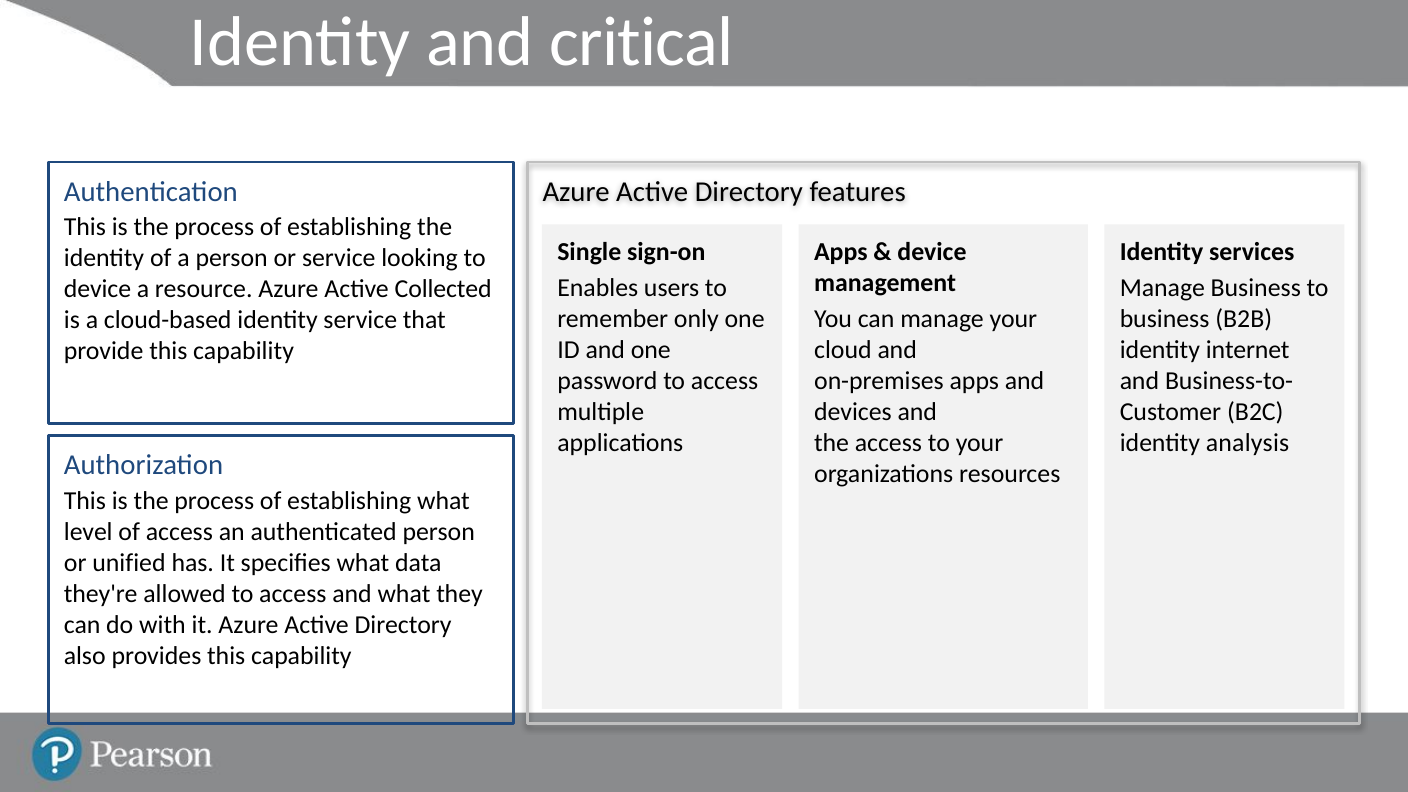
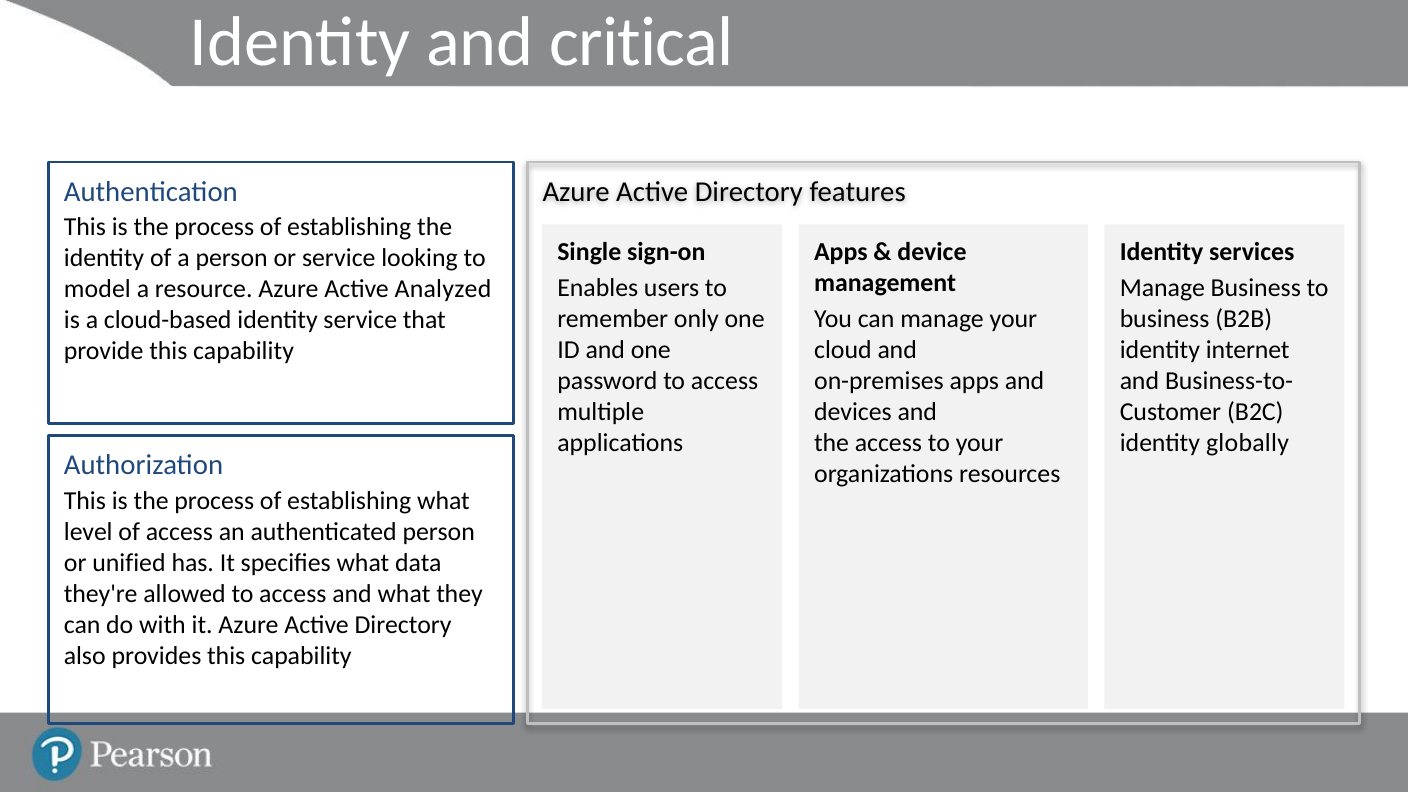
device: device -> model (97, 289)
Collected: Collected -> Analyzed (443, 289)
analysis: analysis -> globally (1248, 443)
